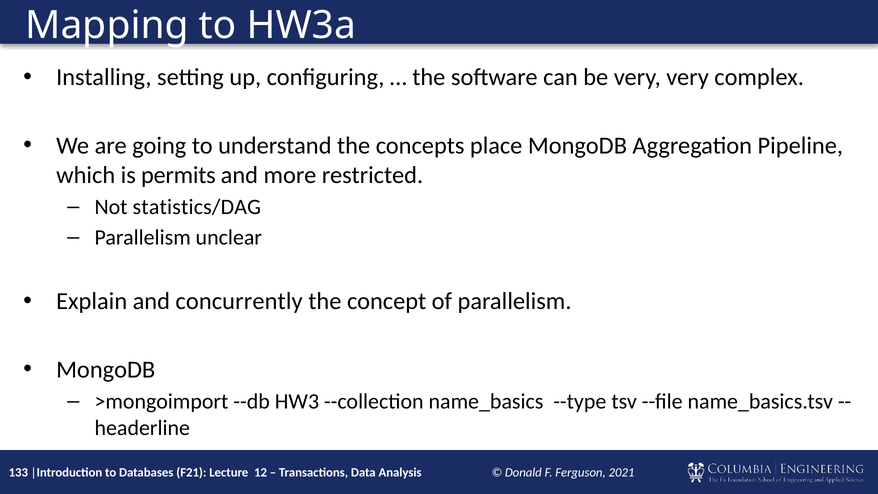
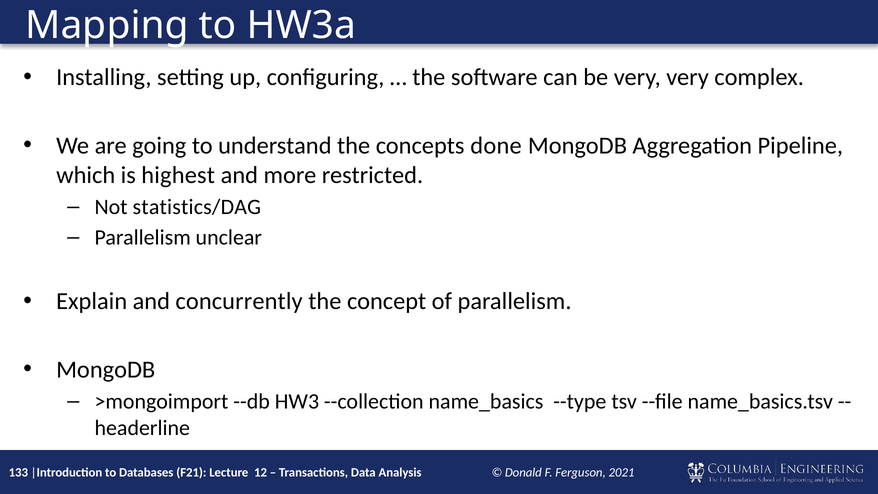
place: place -> done (496, 146)
permits: permits -> highest (178, 175)
